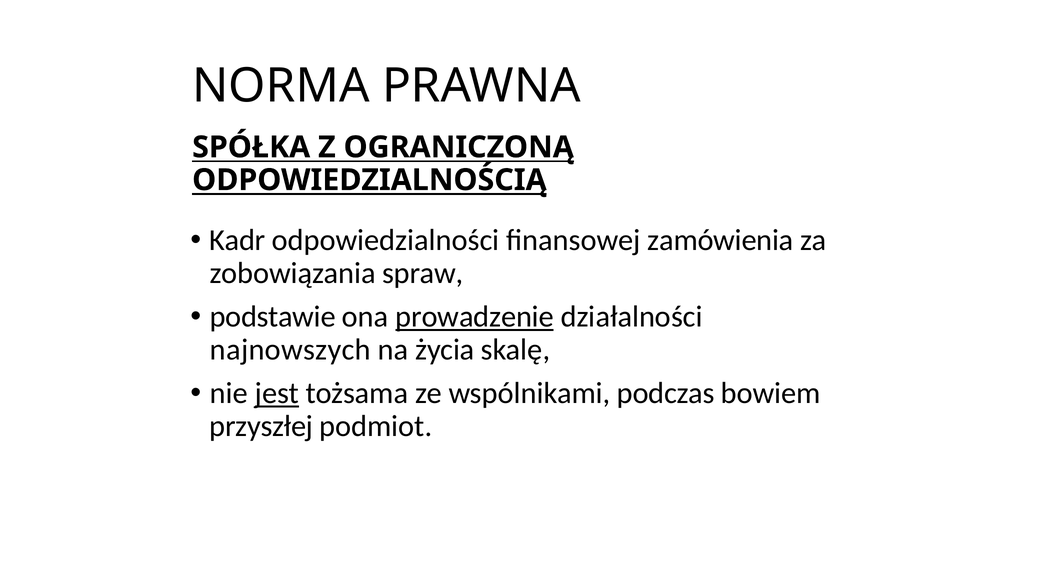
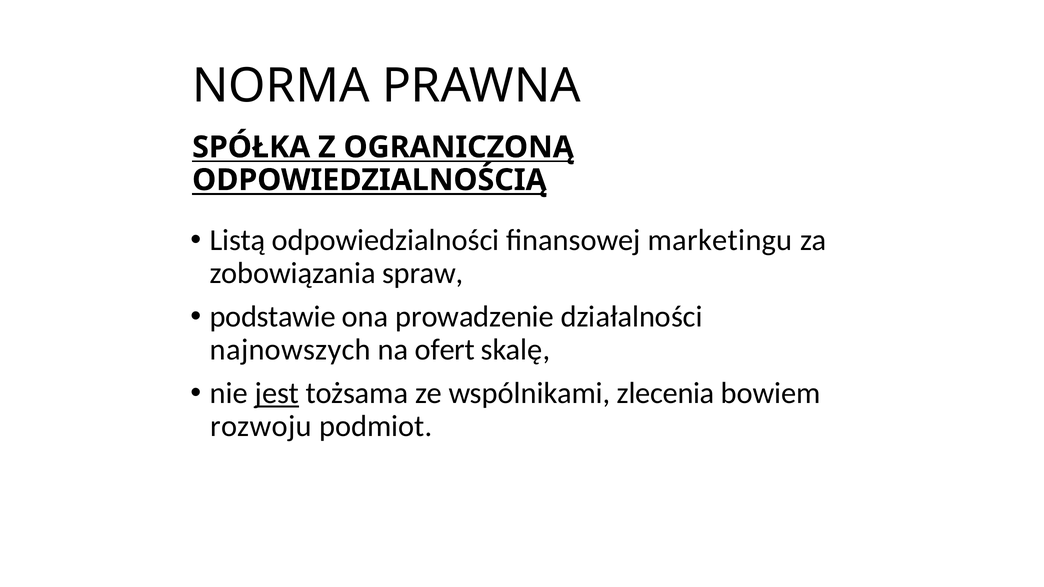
Kadr: Kadr -> Listą (238, 241)
zamówienia: zamówienia -> marketingu (720, 241)
prowadzenie underline: present -> none (475, 317)
życia: życia -> ofert (445, 350)
podczas: podczas -> zlecenia (666, 394)
przyszłej: przyszłej -> rozwoju (261, 426)
